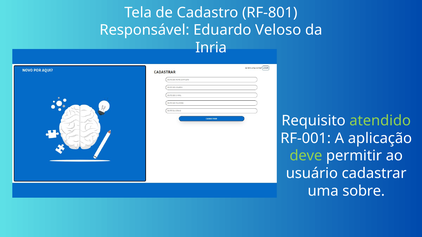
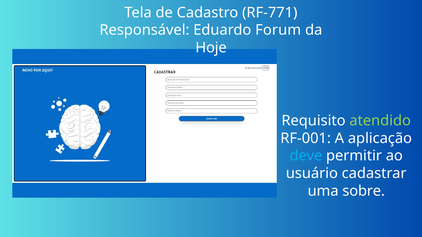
RF-801: RF-801 -> RF-771 (270, 13)
Veloso: Veloso -> Forum (278, 30)
Inria: Inria -> Hoje (211, 48)
deve colour: light green -> light blue (306, 156)
